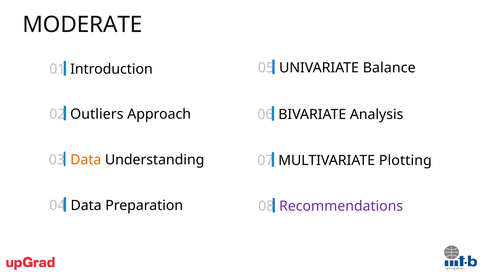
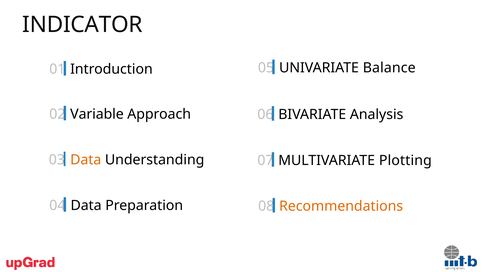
MODERATE: MODERATE -> INDICATOR (82, 25)
Outliers: Outliers -> Variable (97, 114)
Recommendations colour: purple -> orange (341, 206)
